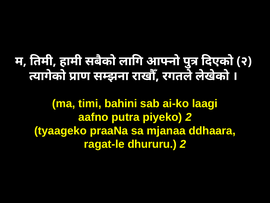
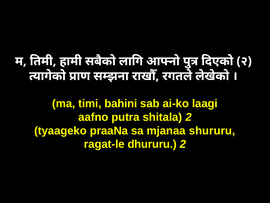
piyeko: piyeko -> shitala (162, 117)
ddhaara: ddhaara -> shururu (212, 130)
